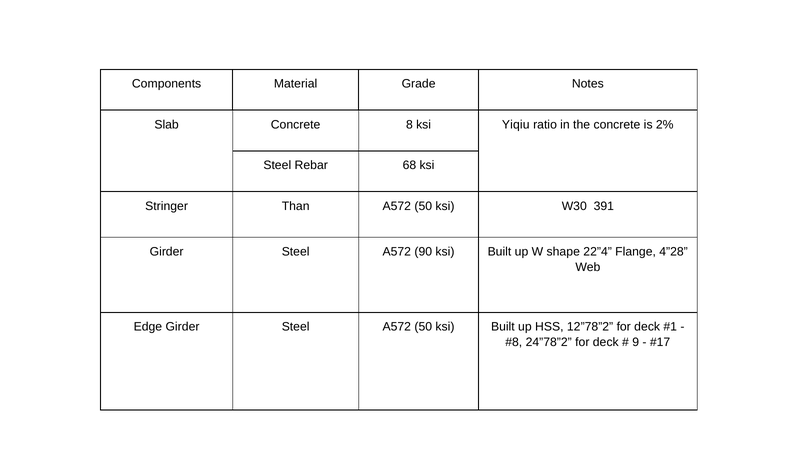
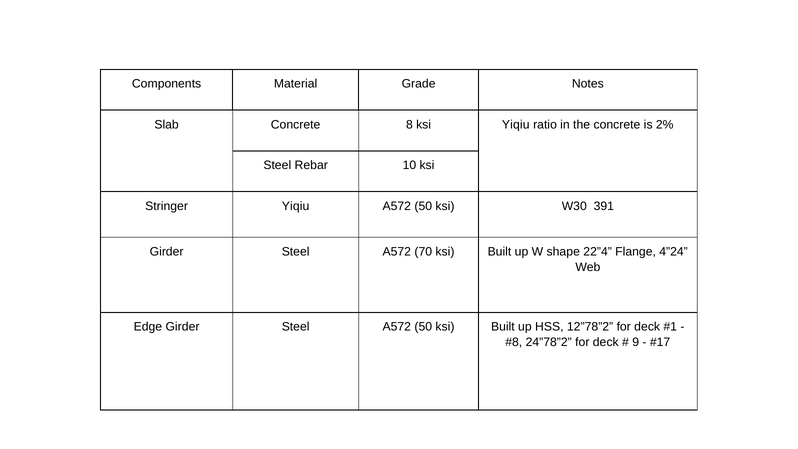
68: 68 -> 10 (409, 165)
Stringer Than: Than -> Yiqiu (296, 206)
90: 90 -> 70 (423, 252)
4”28: 4”28 -> 4”24 (674, 252)
